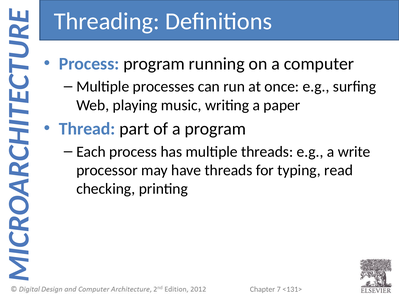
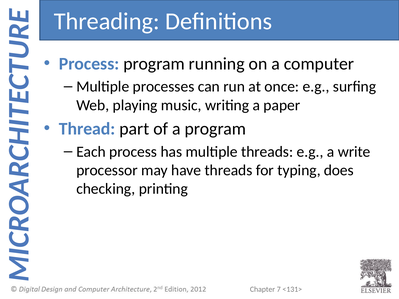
read: read -> does (339, 170)
